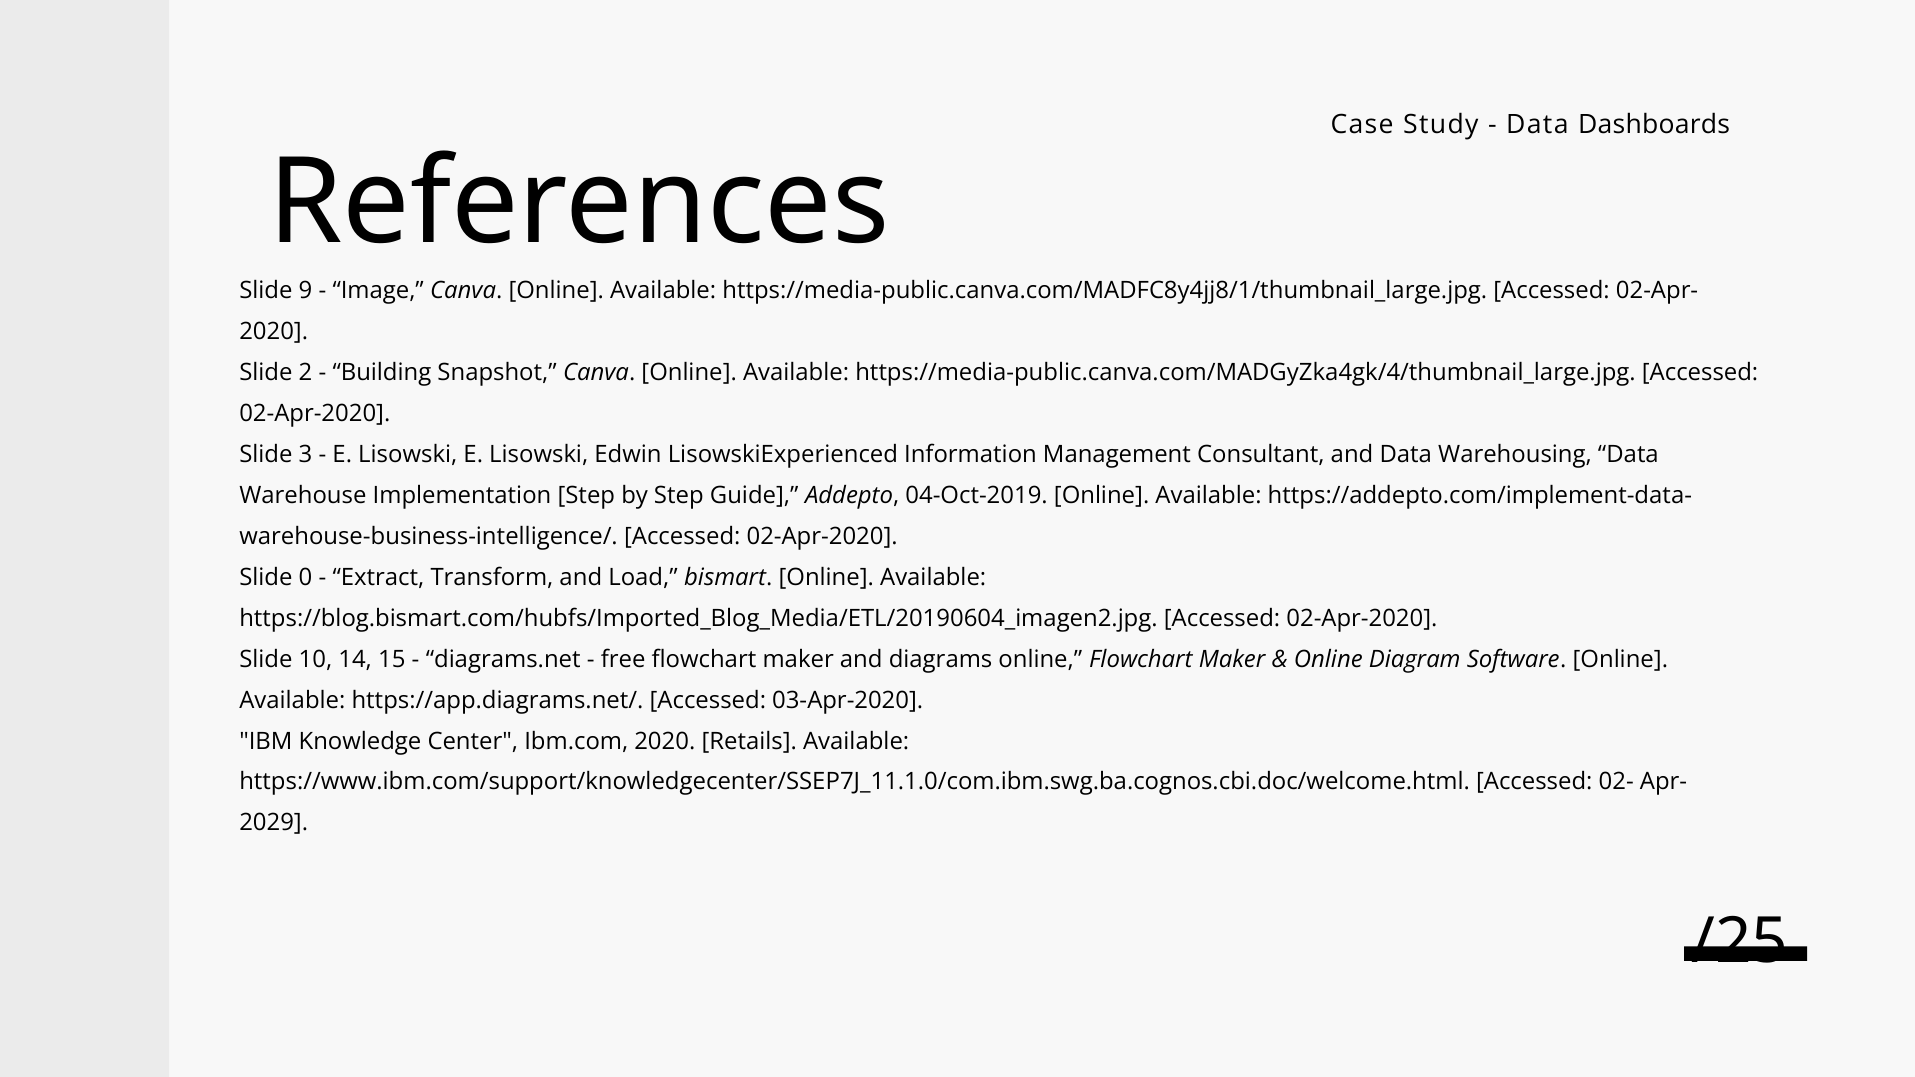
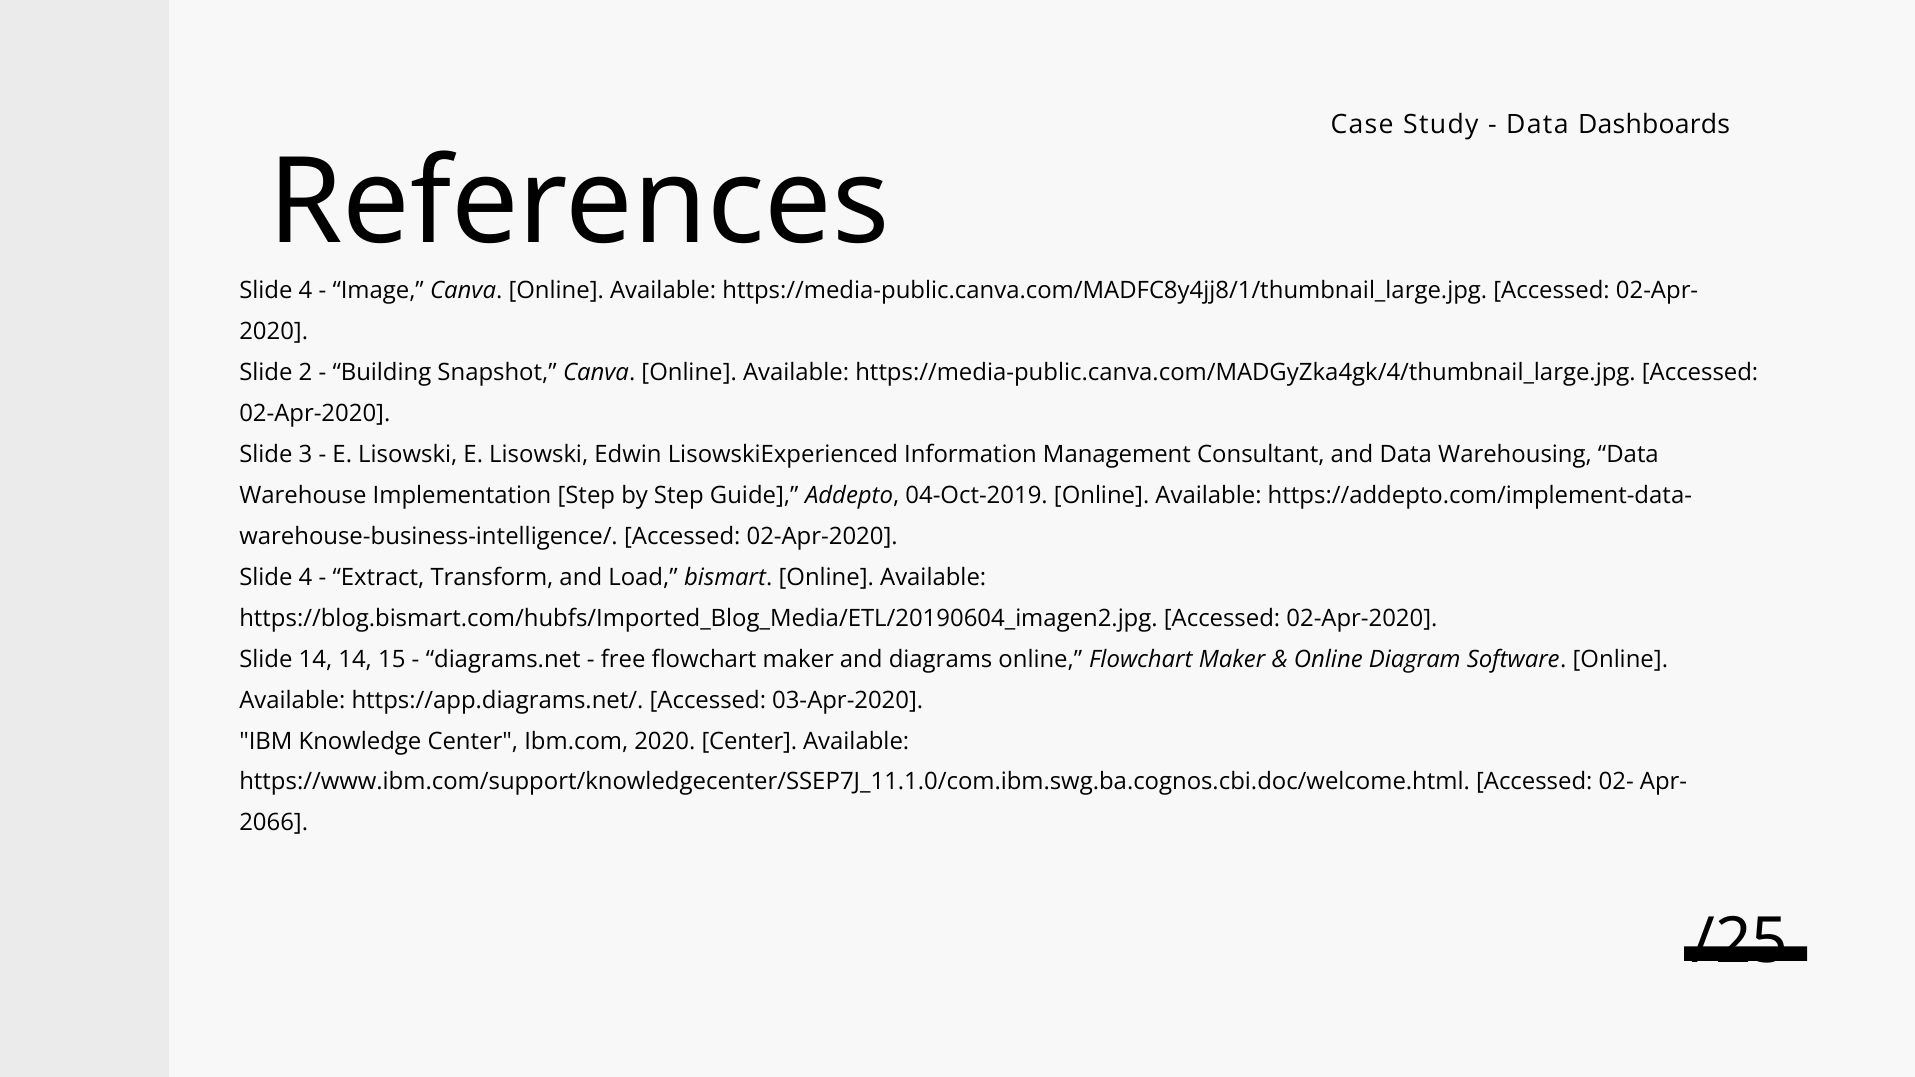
9: 9 -> 4 (305, 291)
0: 0 -> 4 (305, 578)
Slide 10: 10 -> 14 (315, 659)
2020 Retails: Retails -> Center (749, 741)
2029: 2029 -> 2066 (274, 823)
